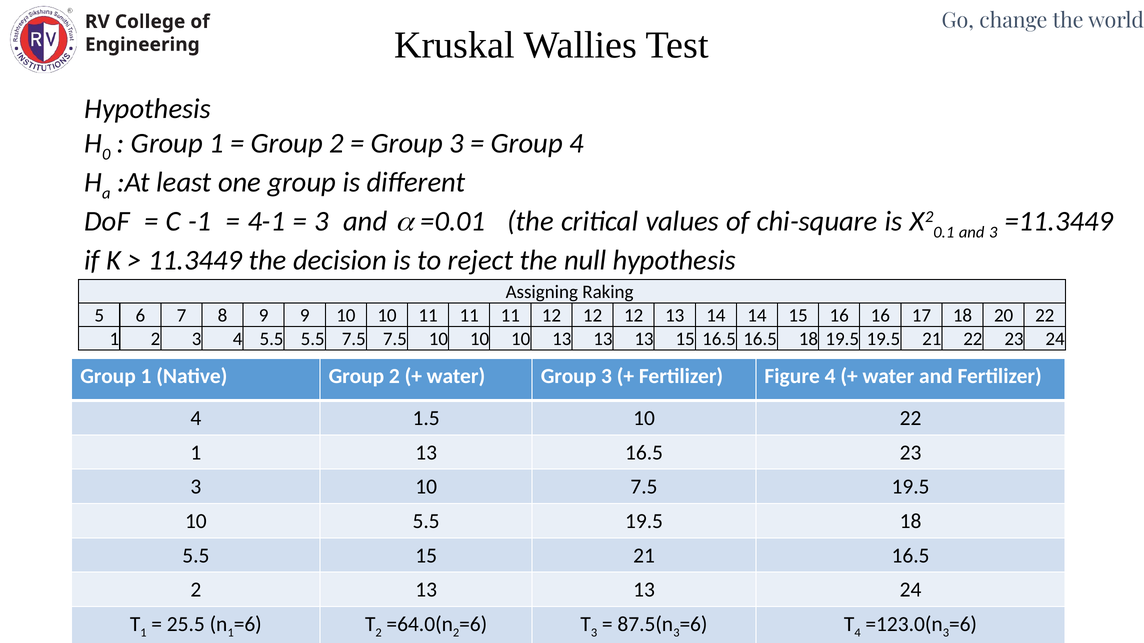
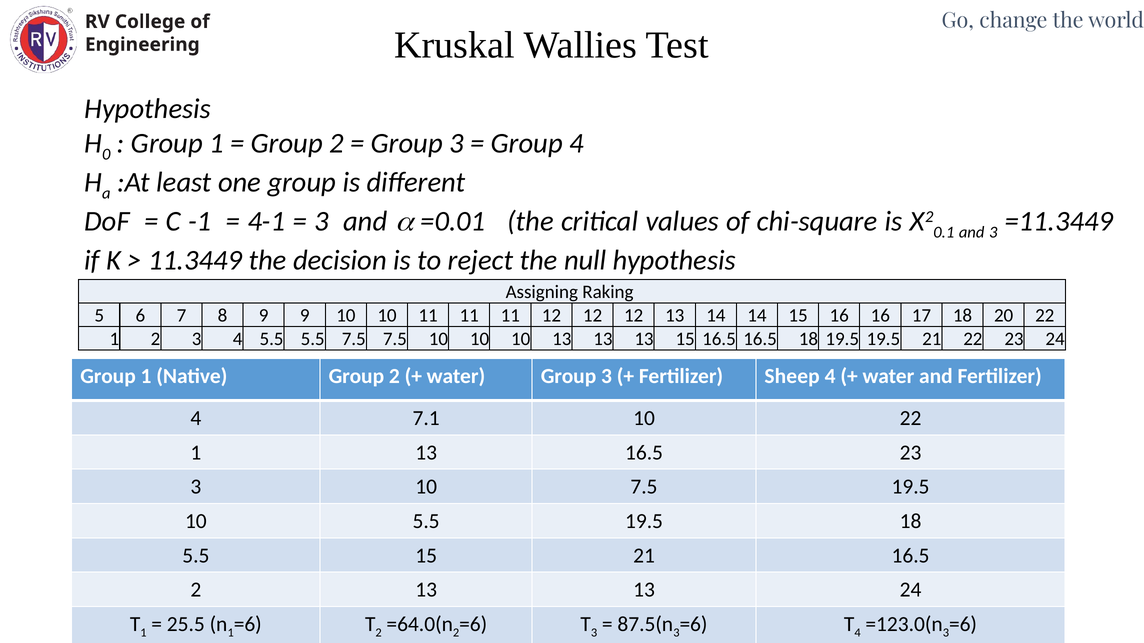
Figure: Figure -> Sheep (792, 376)
1.5: 1.5 -> 7.1 (426, 419)
